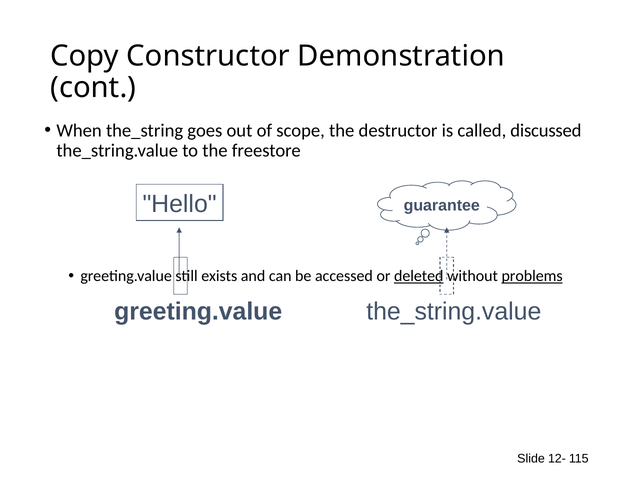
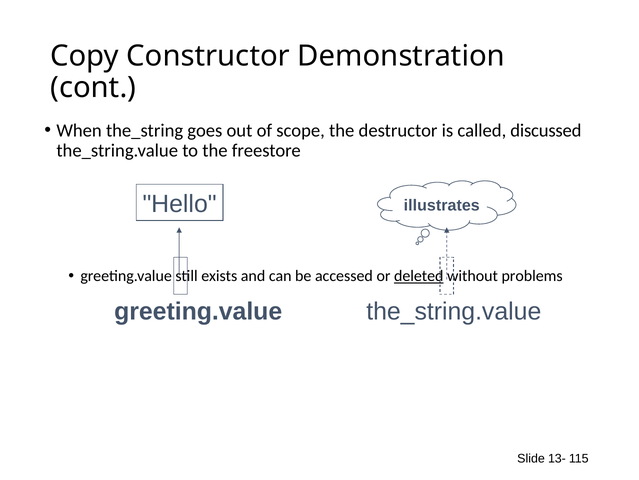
guarantee: guarantee -> illustrates (442, 205)
problems underline: present -> none (532, 276)
12-: 12- -> 13- (557, 458)
